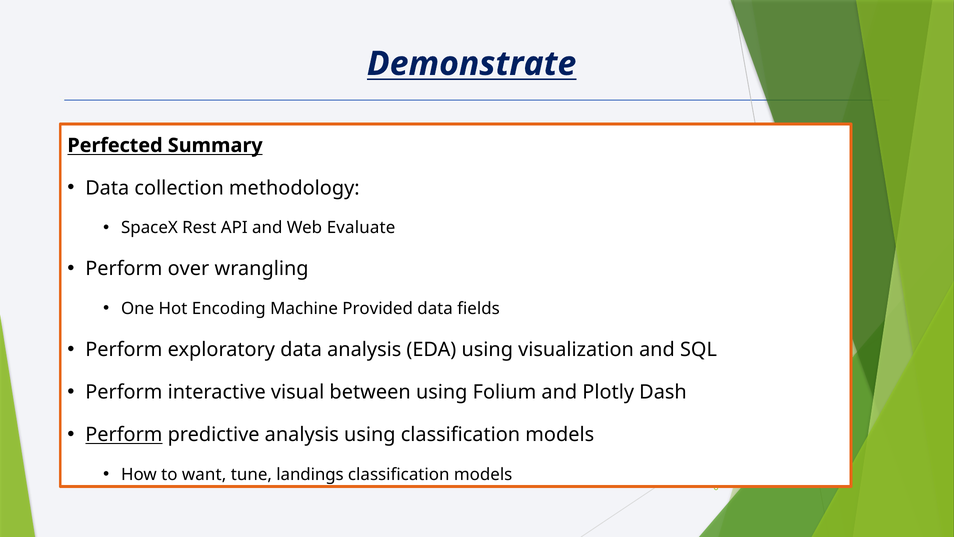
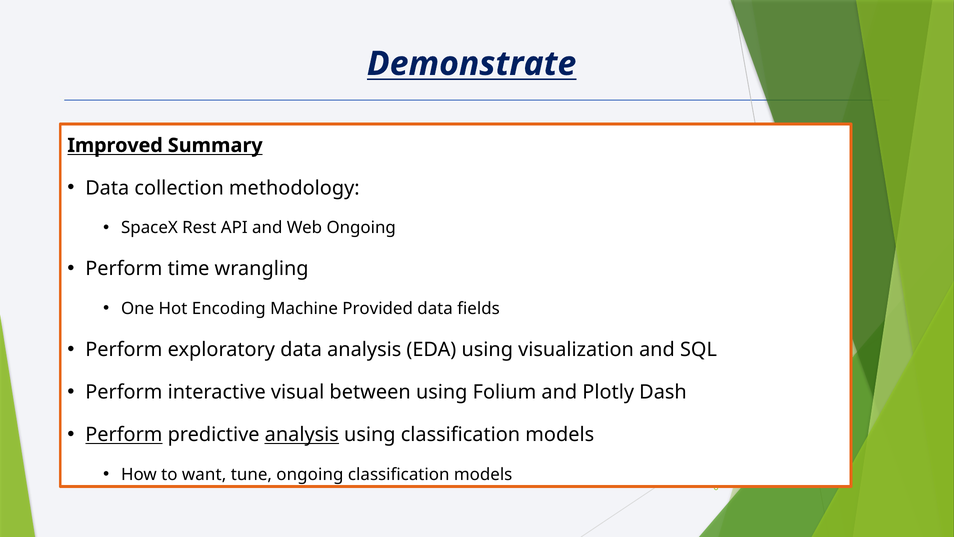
Perfected: Perfected -> Improved (115, 145)
Web Evaluate: Evaluate -> Ongoing (361, 228)
over: over -> time (189, 269)
analysis underline: none -> present (302, 435)
tune landings: landings -> ongoing (310, 474)
